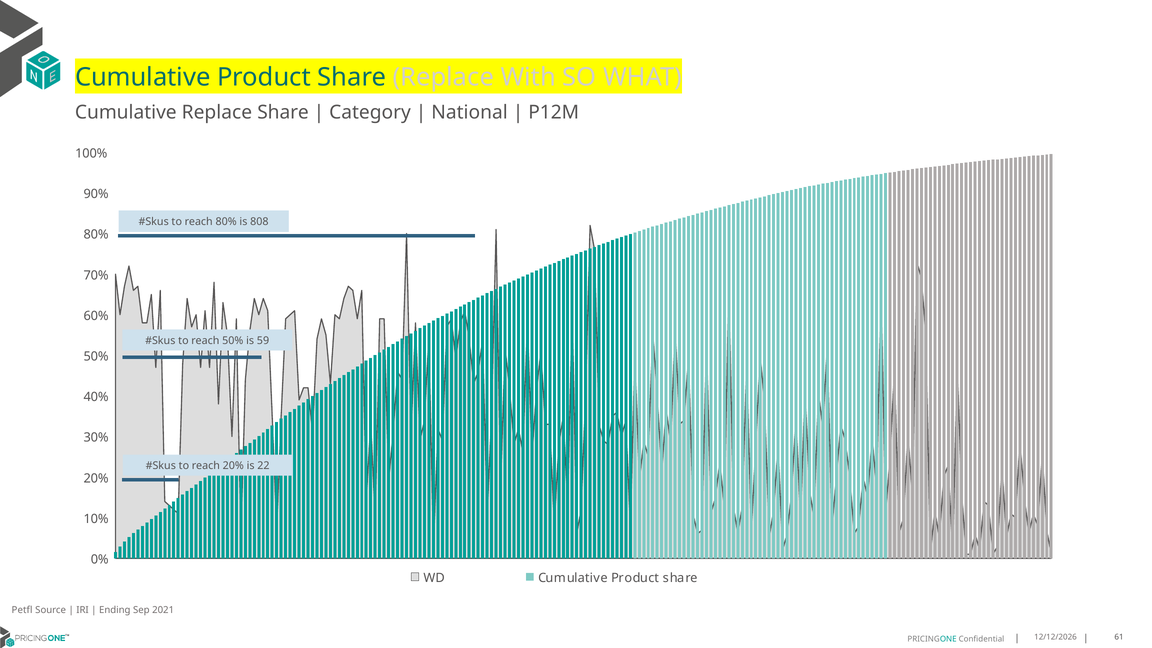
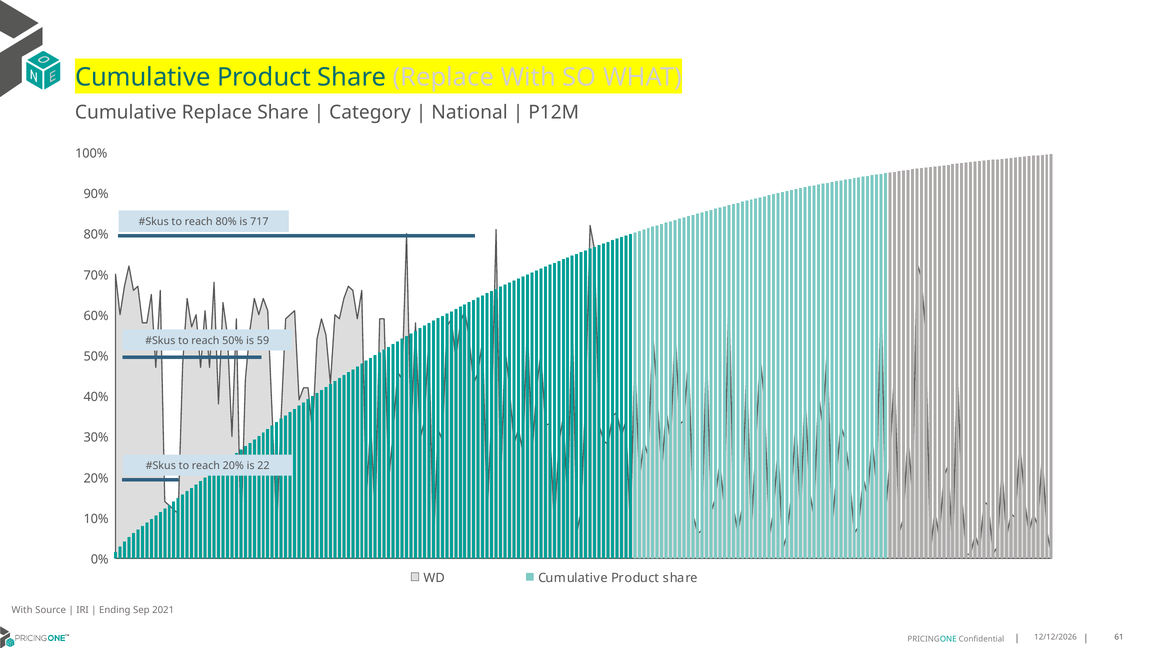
808: 808 -> 717 (259, 222)
Petfl: Petfl -> With (22, 610)
